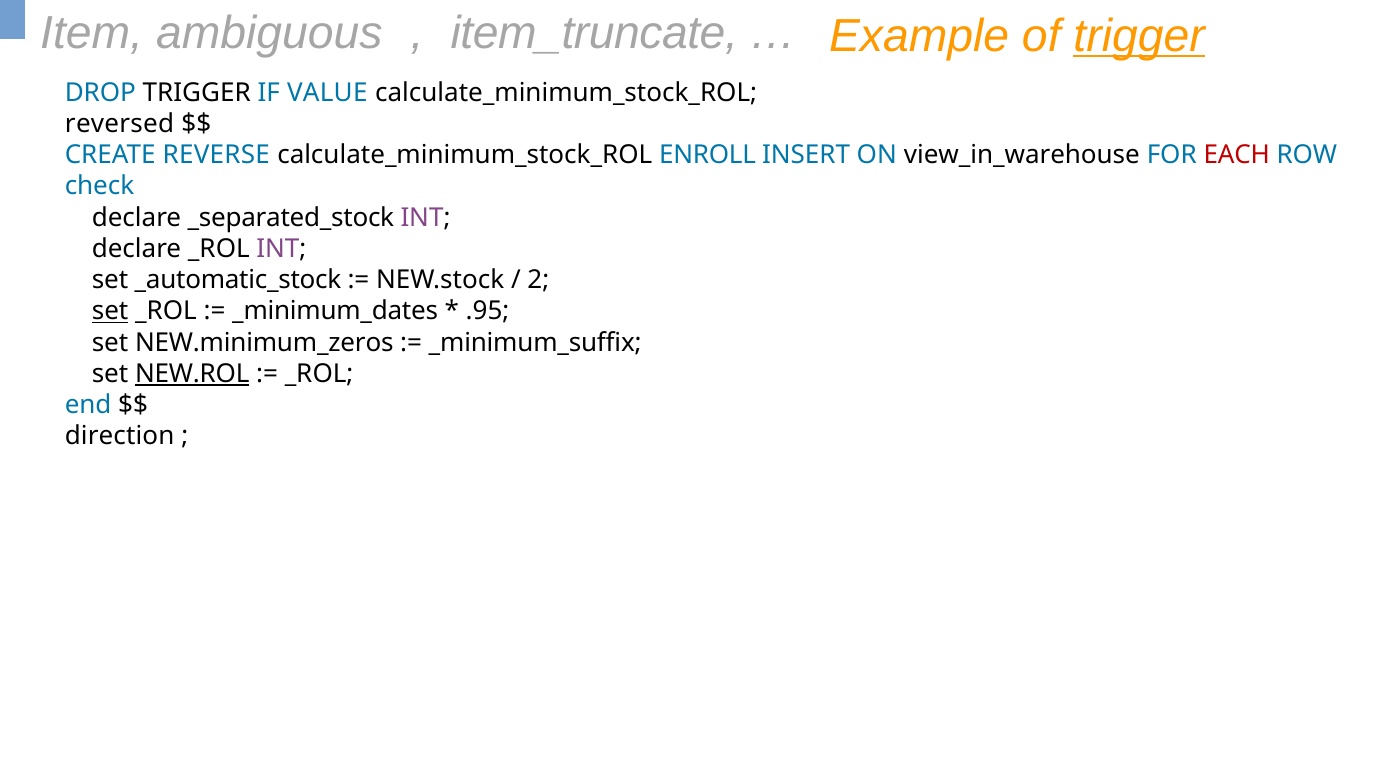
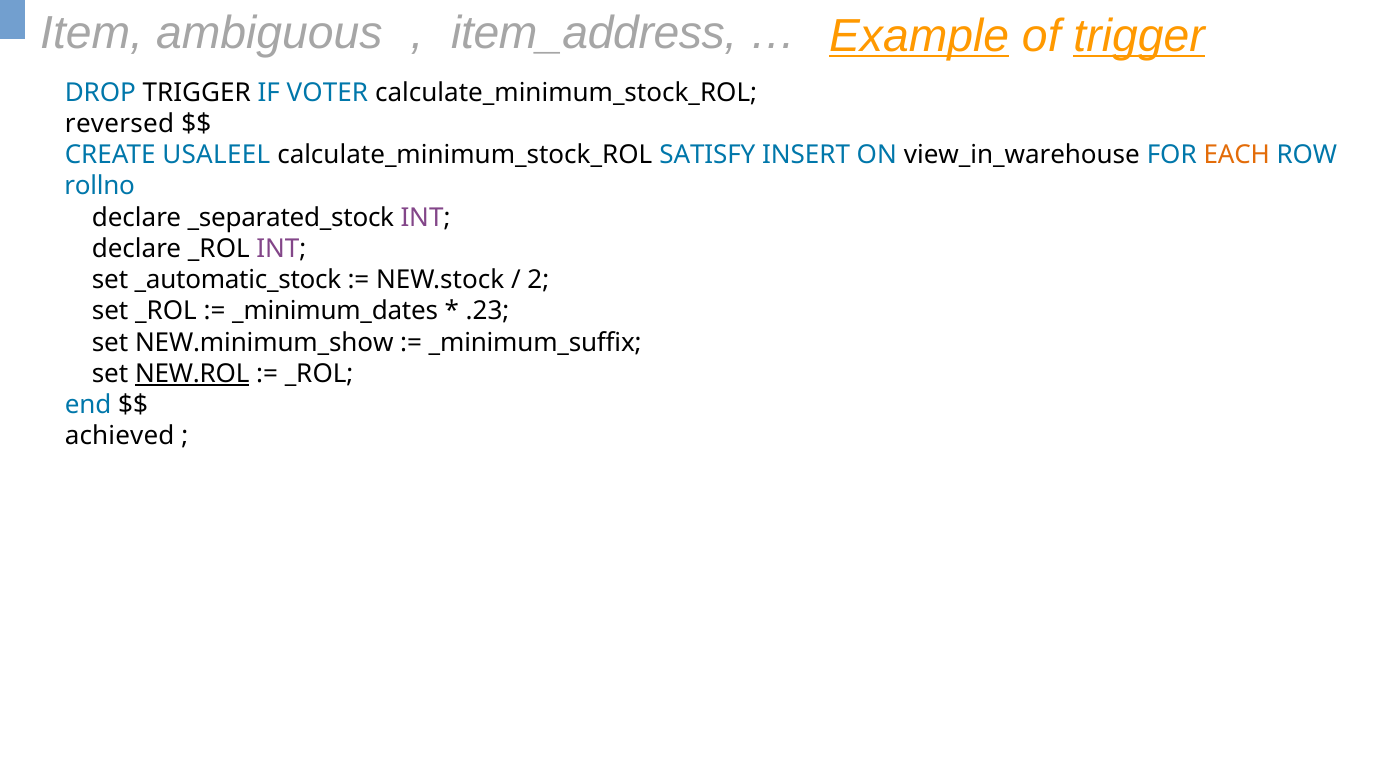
item_truncate: item_truncate -> item_address (594, 33)
Example underline: none -> present (919, 36)
VALUE: VALUE -> VOTER (327, 93)
REVERSE: REVERSE -> USALEEL (216, 155)
ENROLL: ENROLL -> SATISFY (707, 155)
EACH colour: red -> orange (1237, 155)
check: check -> rollno (100, 186)
set underline: present -> none (110, 311)
.95: .95 -> .23 (488, 311)
NEW.minimum_zeros: NEW.minimum_zeros -> NEW.minimum_show (264, 343)
direction: direction -> achieved (120, 436)
